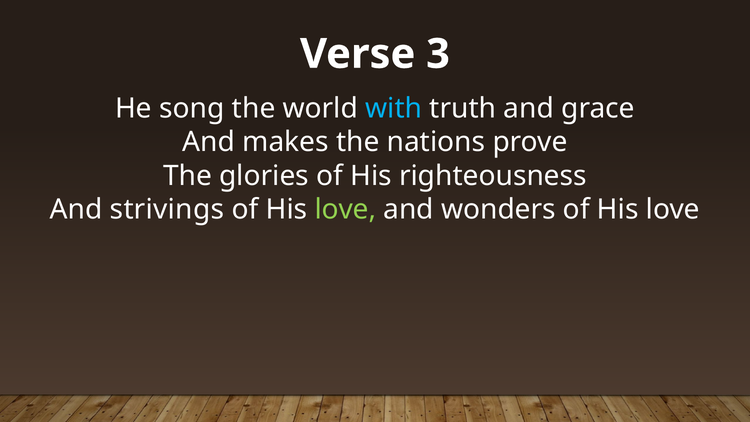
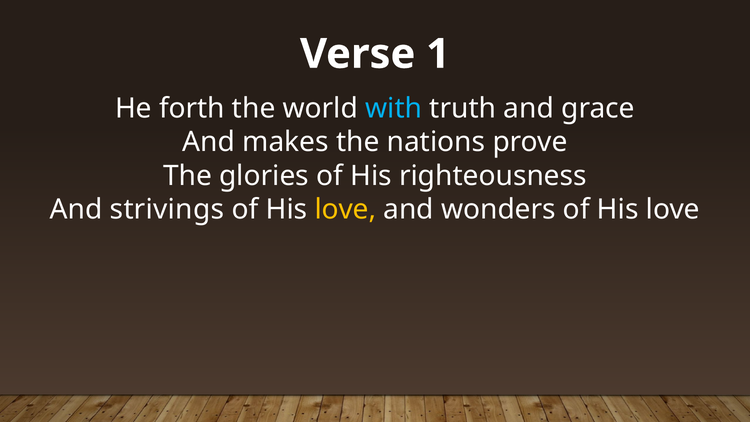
3: 3 -> 1 (438, 54)
song: song -> forth (192, 108)
love colour: light green -> yellow (345, 210)
